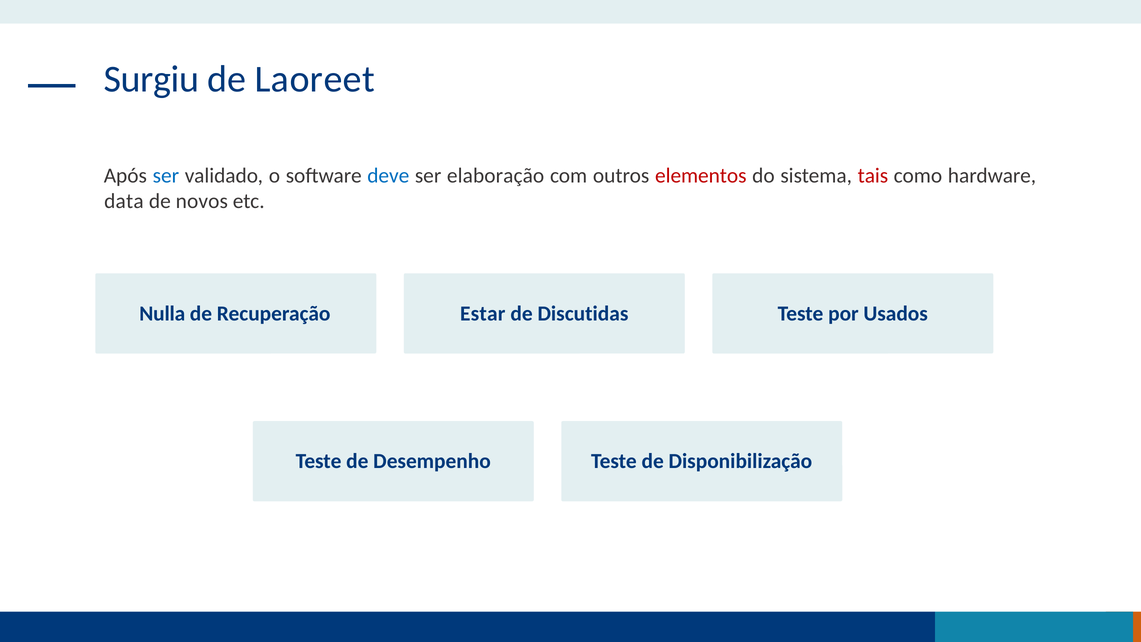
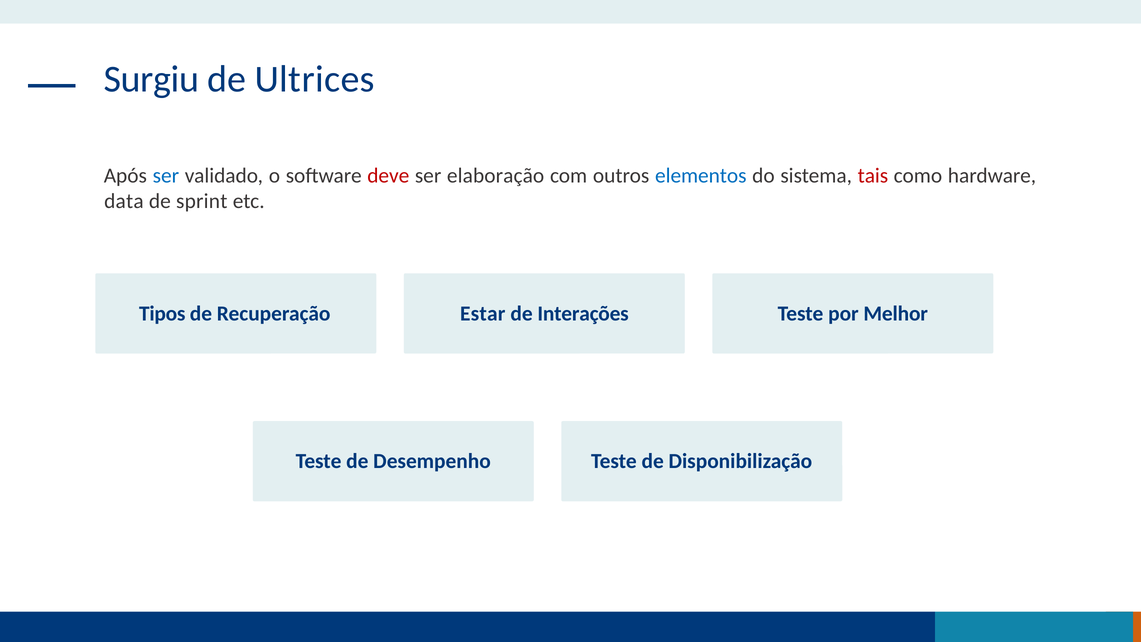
Laoreet: Laoreet -> Ultrices (315, 79)
deve colour: blue -> red (388, 175)
elementos colour: red -> blue (701, 175)
novos: novos -> sprint (202, 201)
Nulla: Nulla -> Tipos (162, 313)
Discutidas: Discutidas -> Interações (583, 313)
Usados: Usados -> Melhor (896, 313)
